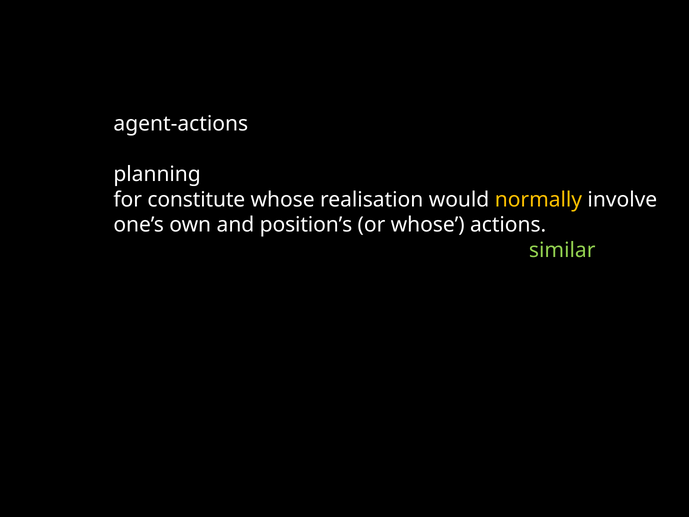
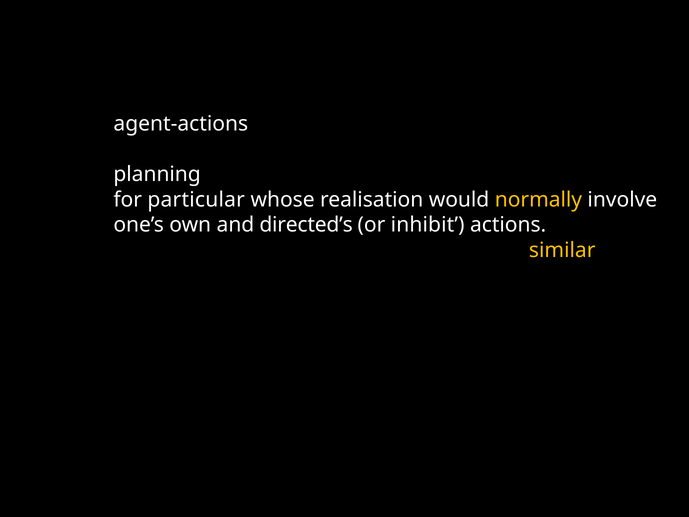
constitute: constitute -> particular (196, 200)
position’s: position’s -> directed’s (306, 225)
or whose: whose -> inhibit (428, 225)
similar colour: light green -> yellow (562, 250)
